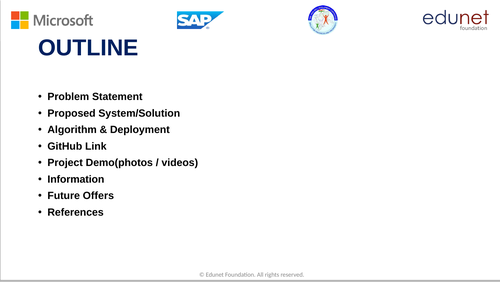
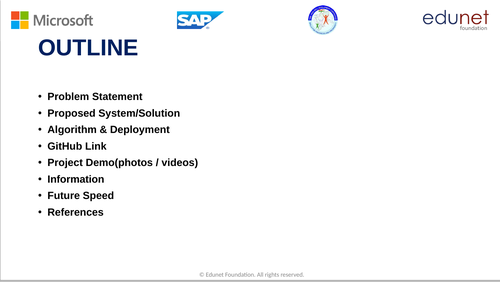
Offers: Offers -> Speed (98, 195)
